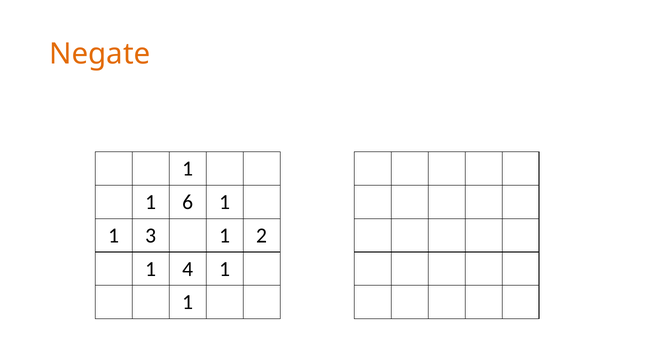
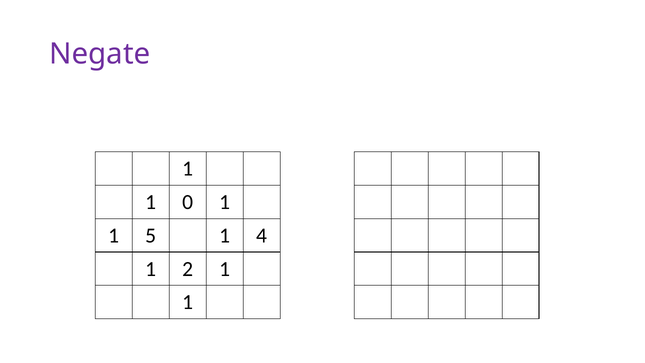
Negate colour: orange -> purple (100, 54)
6: 6 -> 0 (188, 202)
3: 3 -> 5 (151, 235)
2: 2 -> 4 (262, 235)
4: 4 -> 2 (188, 269)
